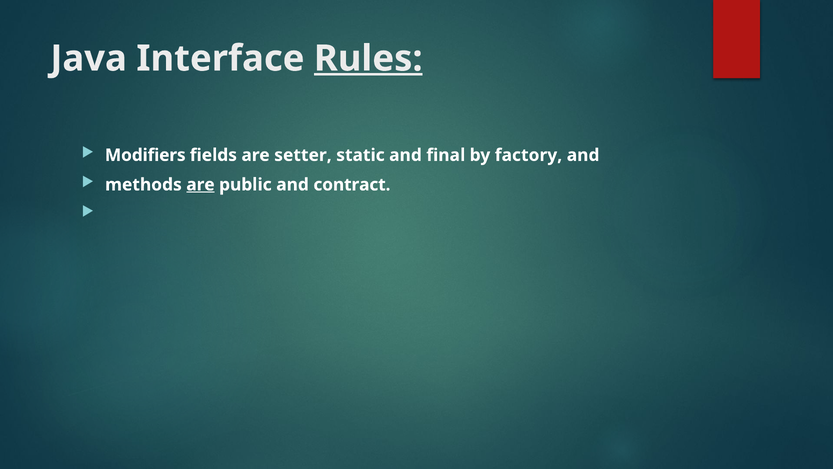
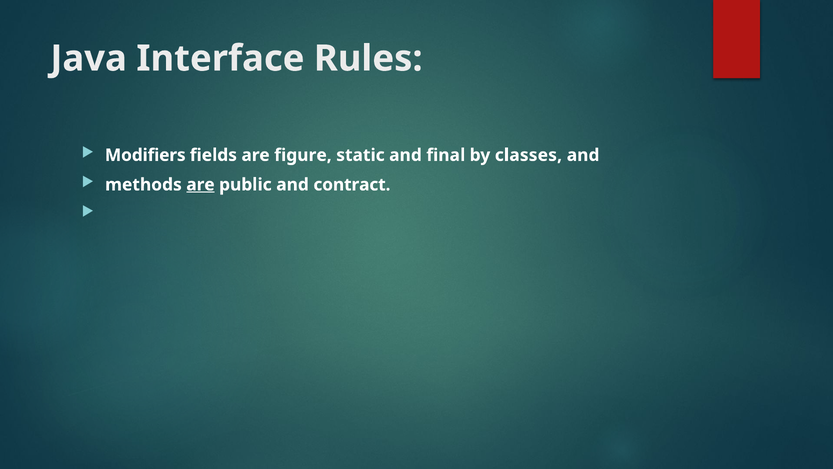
Rules underline: present -> none (368, 58)
setter: setter -> figure (303, 155)
factory: factory -> classes (528, 155)
